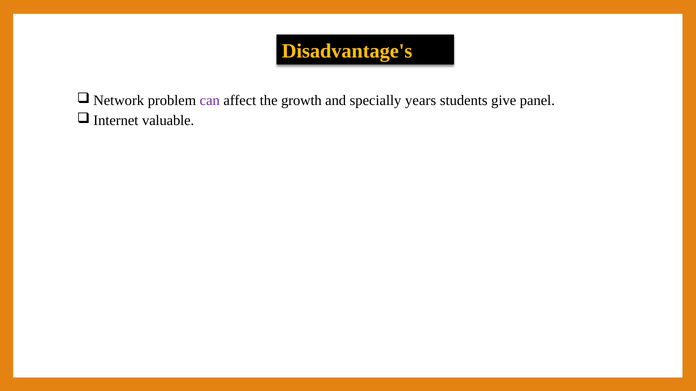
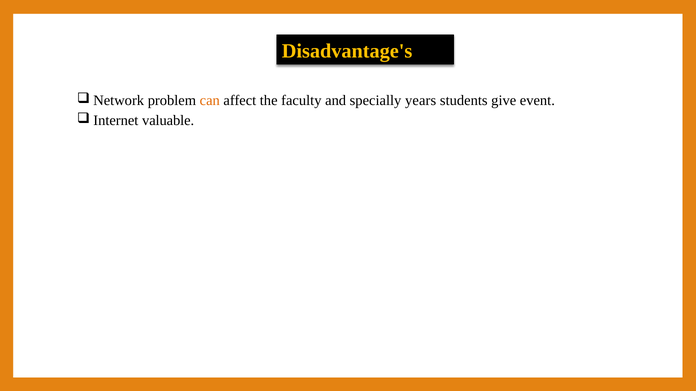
can colour: purple -> orange (210, 101)
growth: growth -> faculty (301, 101)
panel: panel -> event (537, 101)
